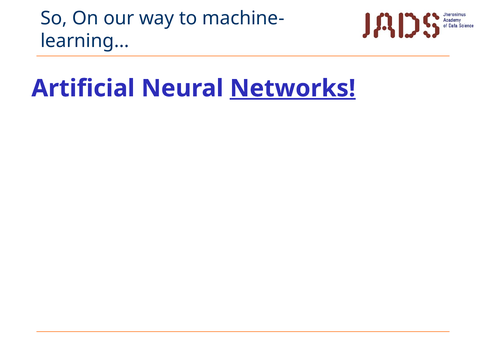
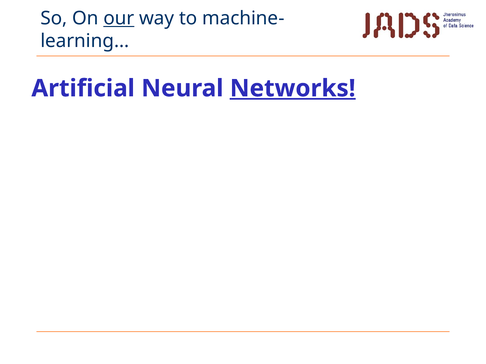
our underline: none -> present (119, 18)
